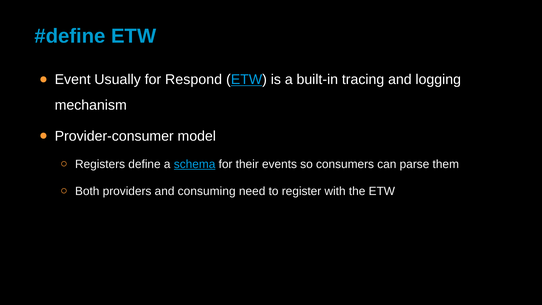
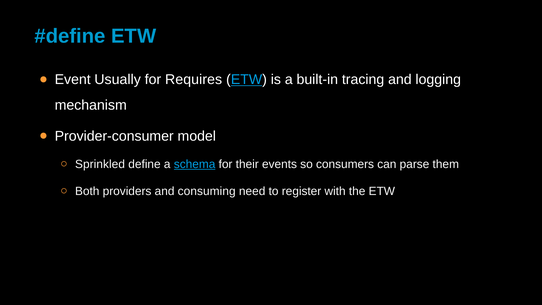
Respond: Respond -> Requires (194, 80)
Registers: Registers -> Sprinkled (100, 164)
